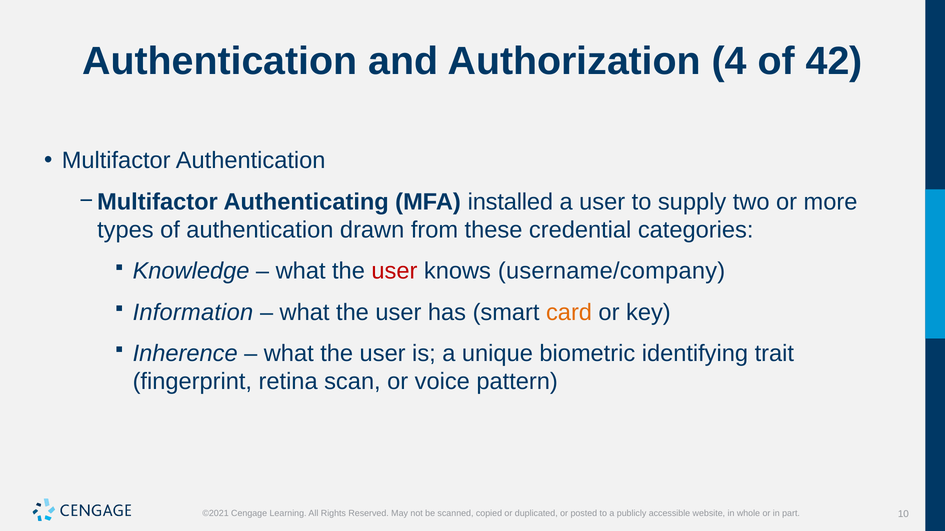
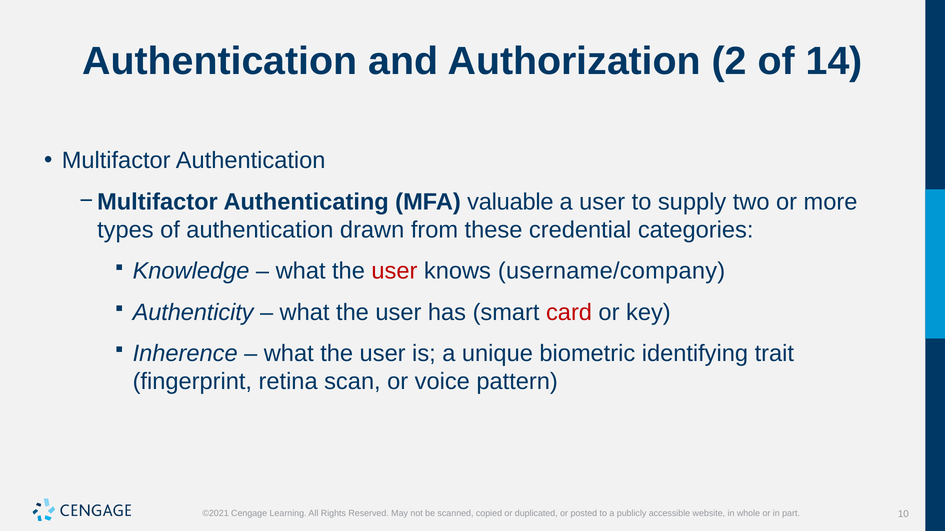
4: 4 -> 2 (729, 61)
42: 42 -> 14 (834, 61)
installed: installed -> valuable (510, 202)
Information: Information -> Authenticity (193, 313)
card colour: orange -> red (569, 313)
